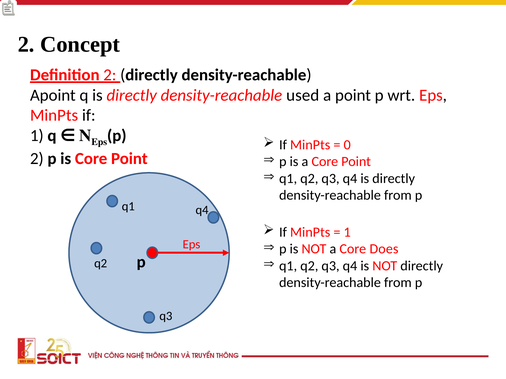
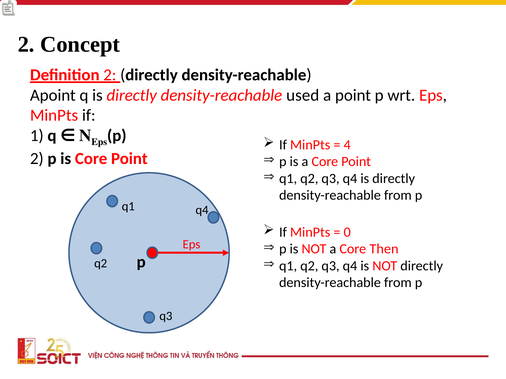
0: 0 -> 4 (347, 145)
1: 1 -> 0 (347, 232)
Does: Does -> Then (384, 249)
